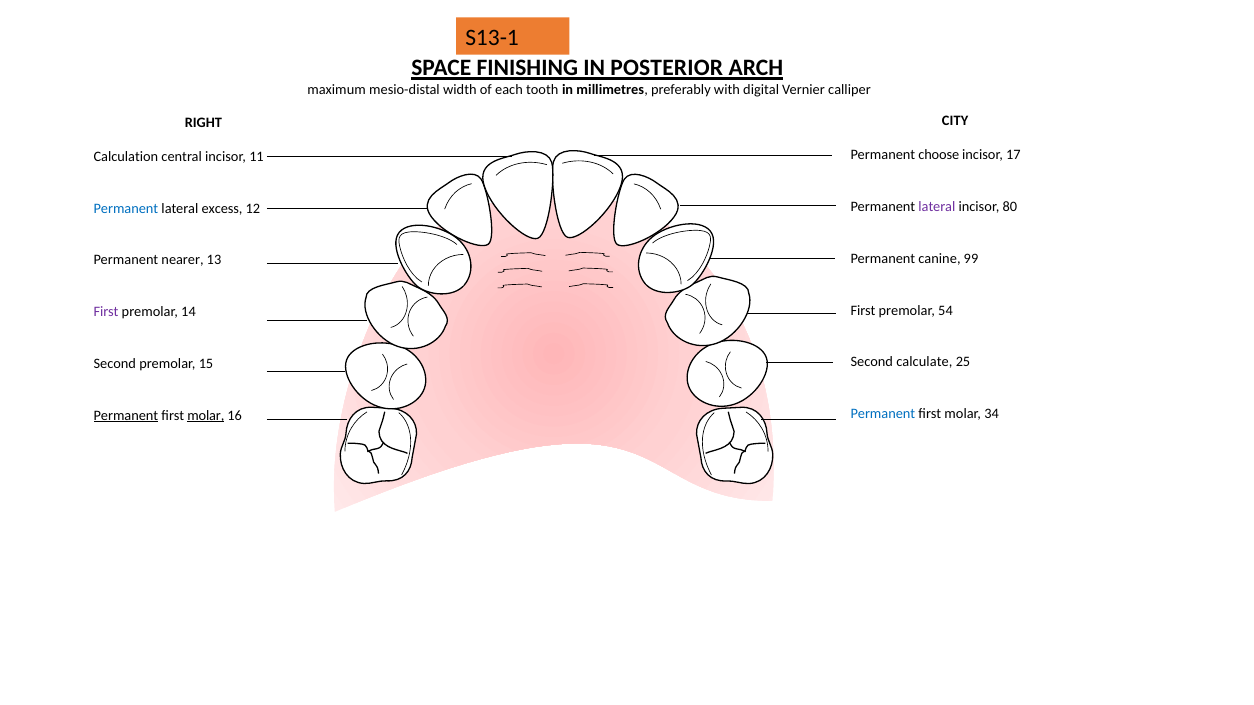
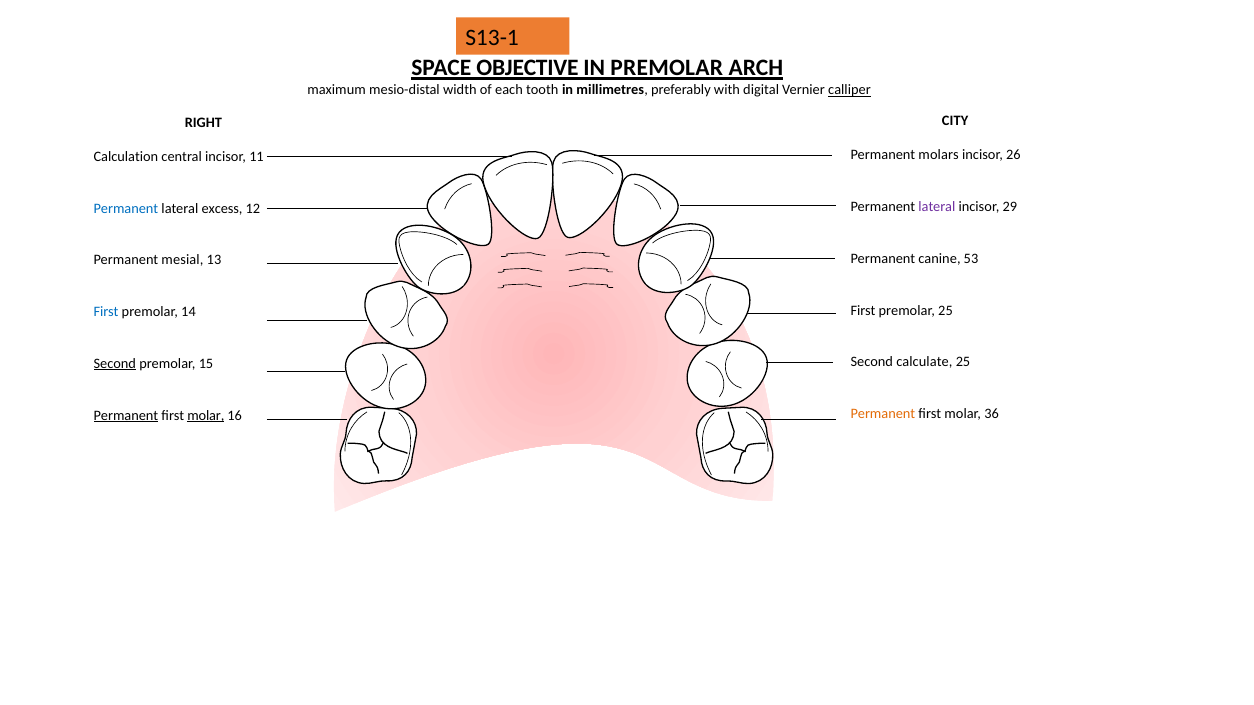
FINISHING: FINISHING -> OBJECTIVE (527, 68)
IN POSTERIOR: POSTERIOR -> PREMOLAR (667, 68)
calliper underline: none -> present (850, 90)
choose: choose -> molars (939, 155)
17: 17 -> 26 (1014, 155)
80: 80 -> 29 (1010, 207)
99: 99 -> 53 (971, 259)
nearer: nearer -> mesial (182, 260)
premolar 54: 54 -> 25 (946, 311)
First colour: purple -> blue (106, 312)
Second underline: none -> present (115, 364)
Permanent colour: blue -> orange (883, 414)
34: 34 -> 36 (992, 414)
